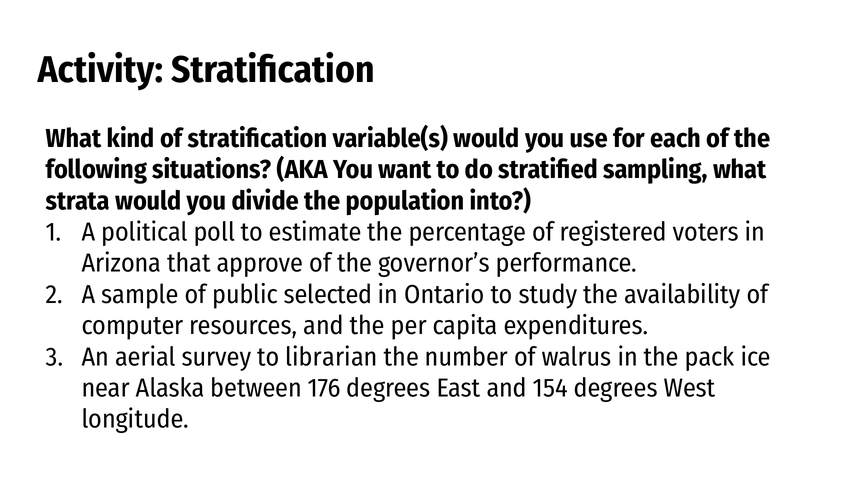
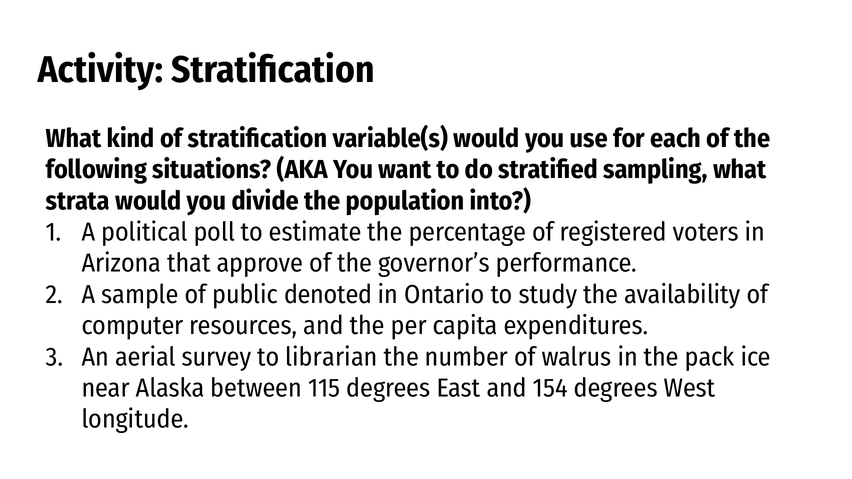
selected: selected -> denoted (328, 295)
176: 176 -> 115 (324, 388)
